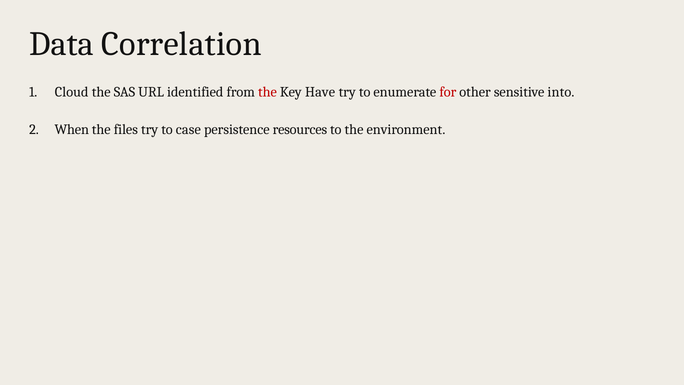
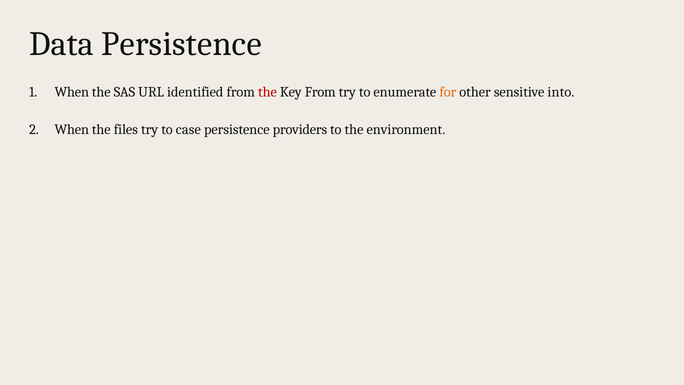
Data Correlation: Correlation -> Persistence (182, 44)
Cloud: Cloud -> When (72, 92)
Key Have: Have -> From (320, 92)
for colour: red -> orange (448, 92)
resources: resources -> providers (300, 130)
